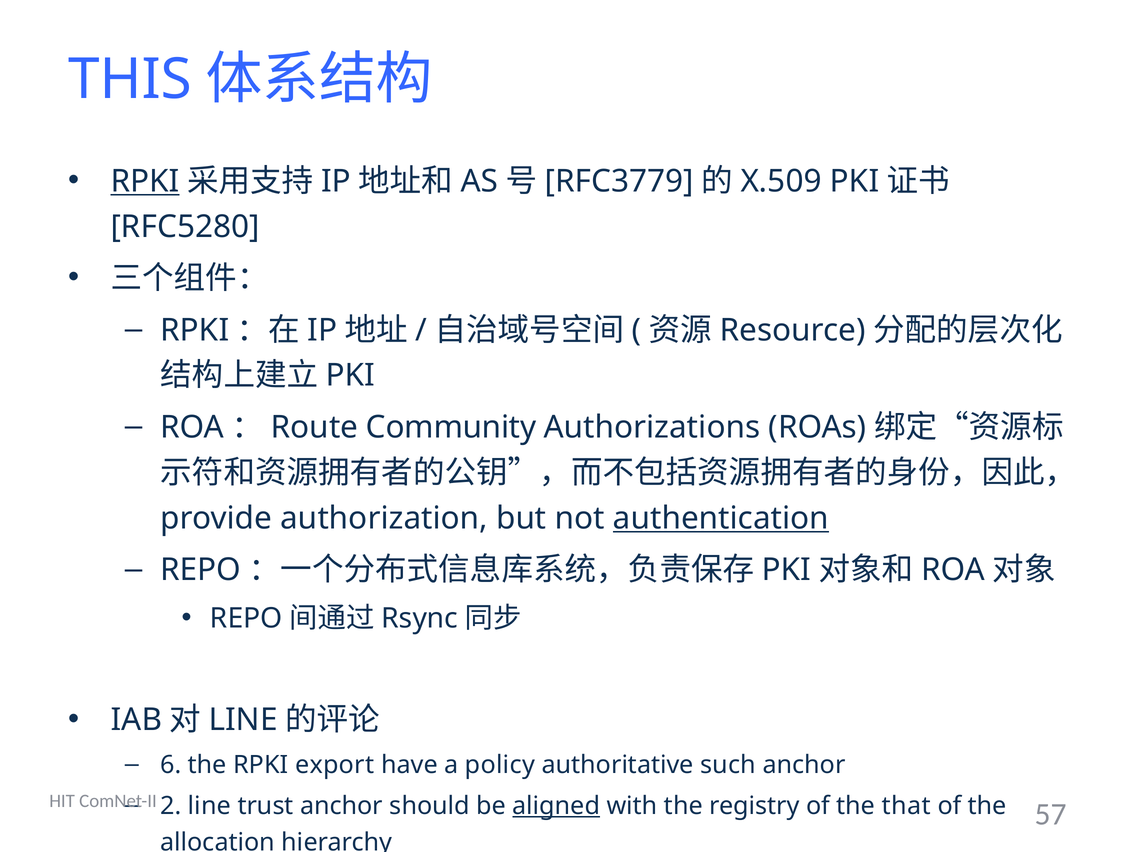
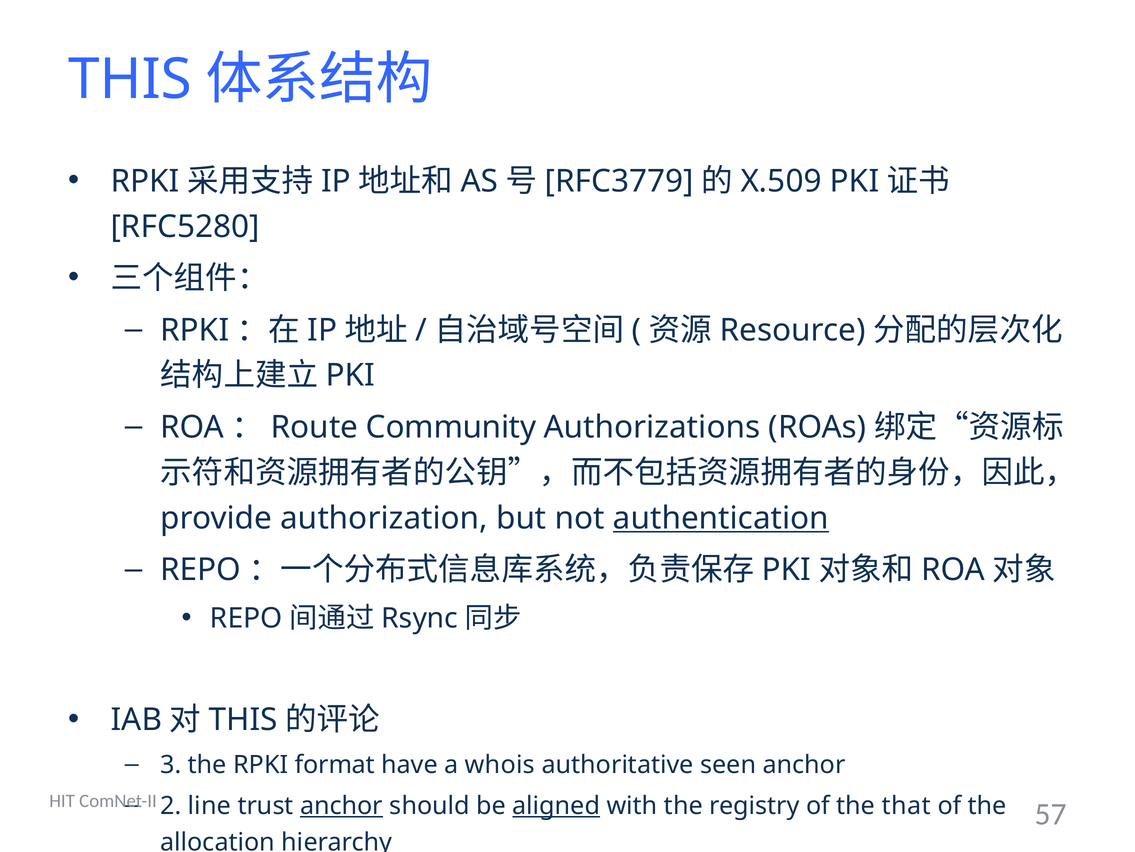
RPKI underline: present -> none (145, 181)
LINE: LINE -> THIS (243, 719)
6: 6 -> 3 (171, 764)
export: export -> format (335, 764)
policy: policy -> whois (500, 764)
such: such -> seen (728, 764)
anchor underline: none -> present (341, 805)
